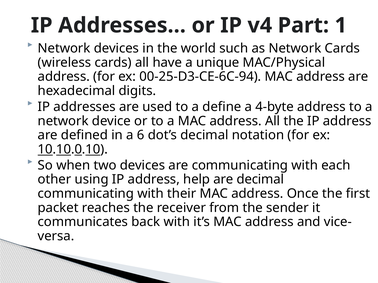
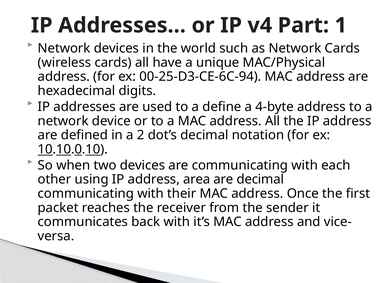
6: 6 -> 2 (141, 135)
help: help -> area (197, 180)
